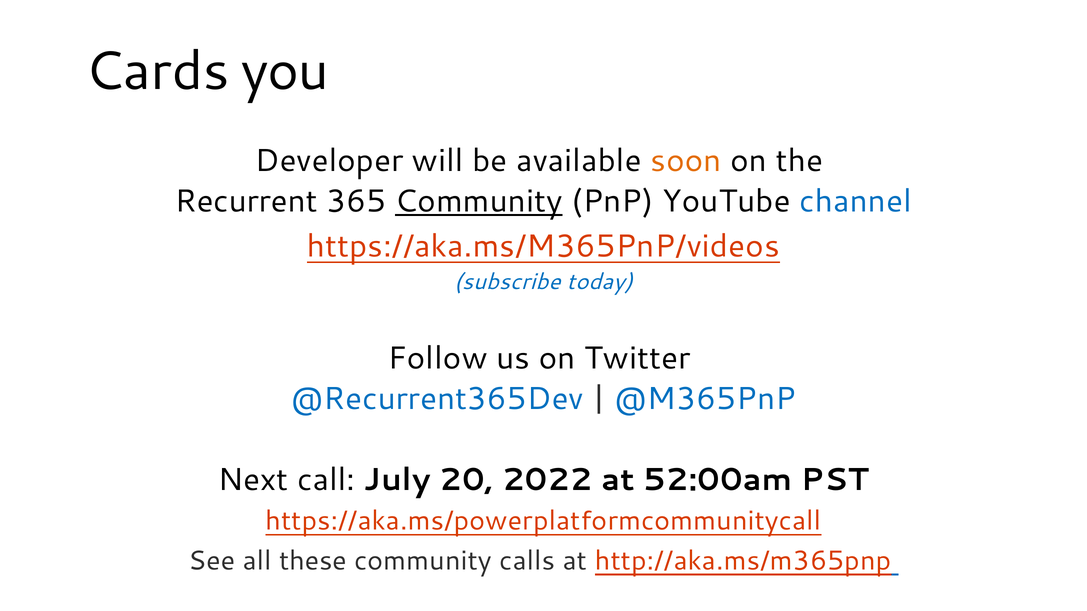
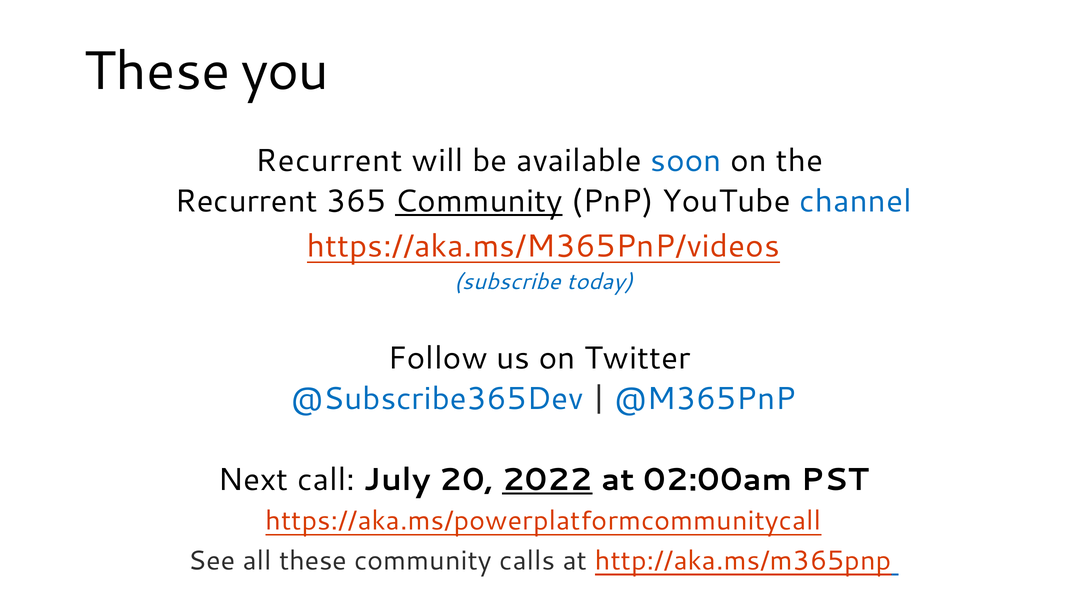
Cards: Cards -> These (157, 71)
Developer: Developer -> Recurrent (329, 161)
soon colour: orange -> blue (686, 161)
@Recurrent365Dev: @Recurrent365Dev -> @Subscribe365Dev (437, 399)
2022 underline: none -> present (547, 480)
52:00am: 52:00am -> 02:00am (718, 480)
